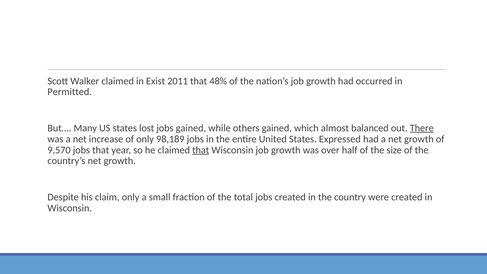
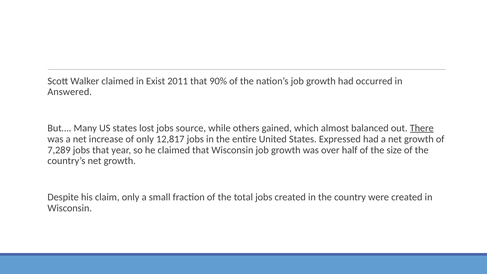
48%: 48% -> 90% (218, 81)
Permitted: Permitted -> Answered (70, 92)
jobs gained: gained -> source (191, 128)
98,189: 98,189 -> 12,817 (170, 139)
9,570: 9,570 -> 7,289 (59, 150)
that underline: present -> none (201, 150)
